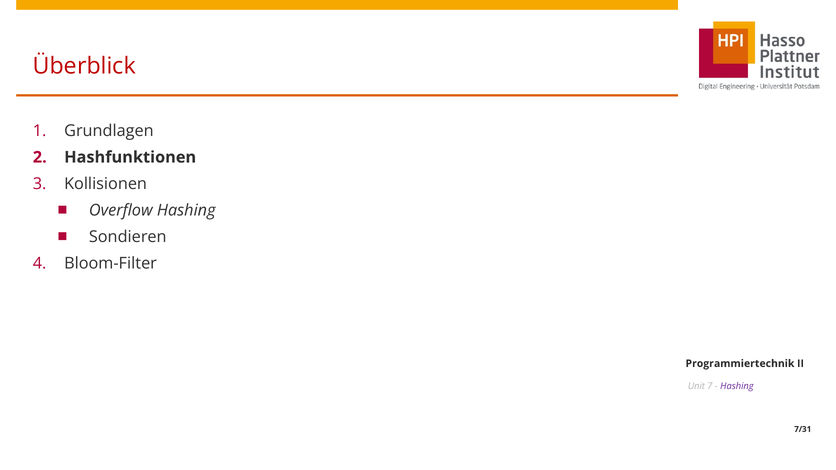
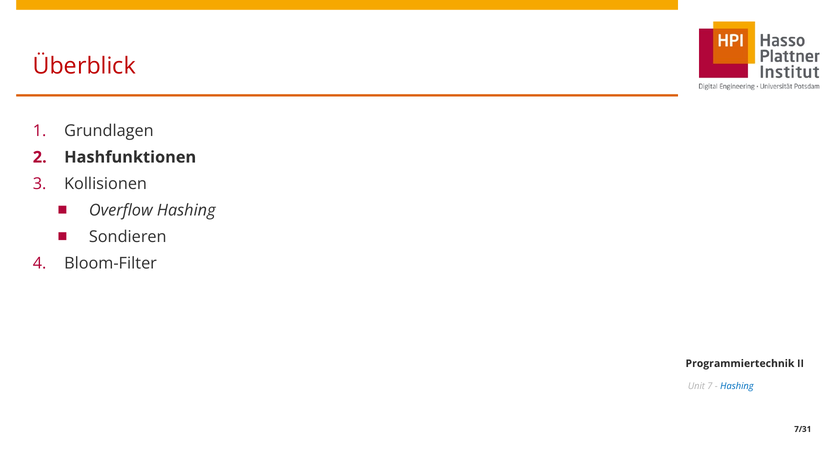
Hashing colour: purple -> blue (737, 386)
